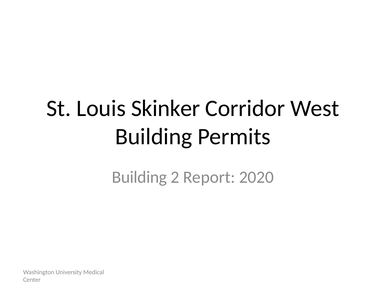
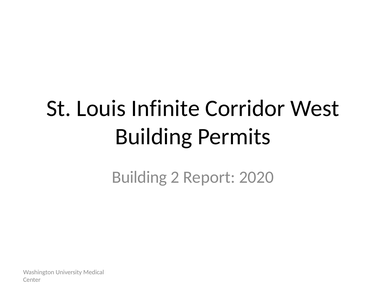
Skinker: Skinker -> Infinite (165, 108)
